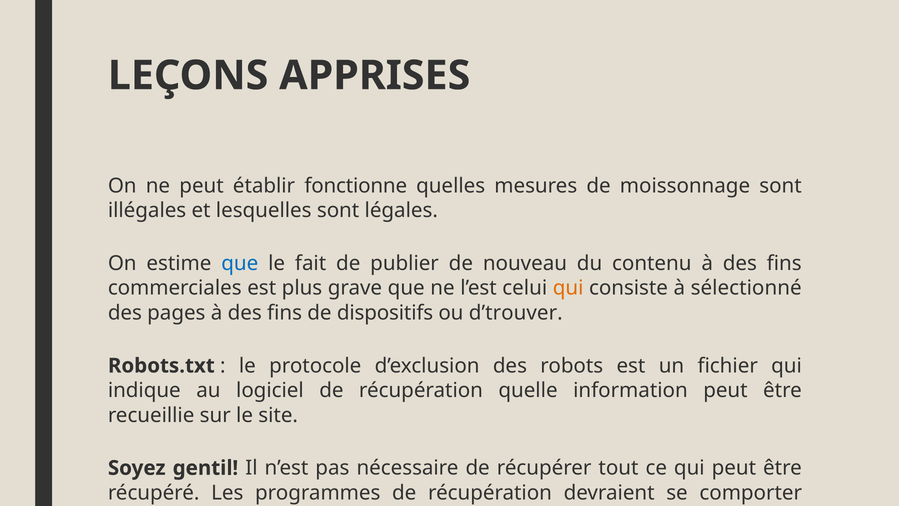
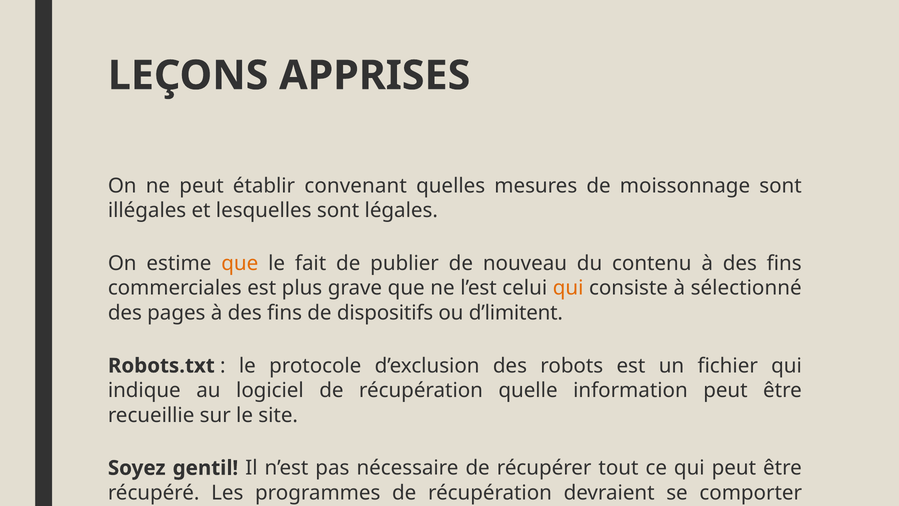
fonctionne: fonctionne -> convenant (356, 186)
que colour: blue -> orange (240, 263)
d’trouver: d’trouver -> d’limitent (516, 313)
